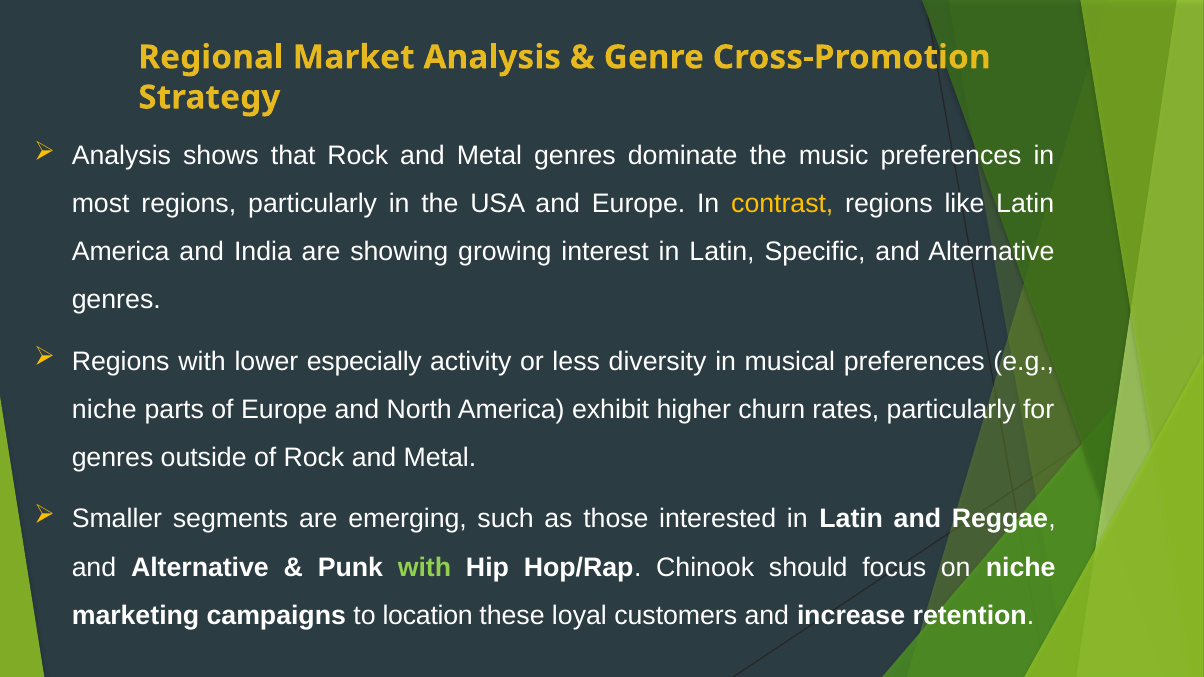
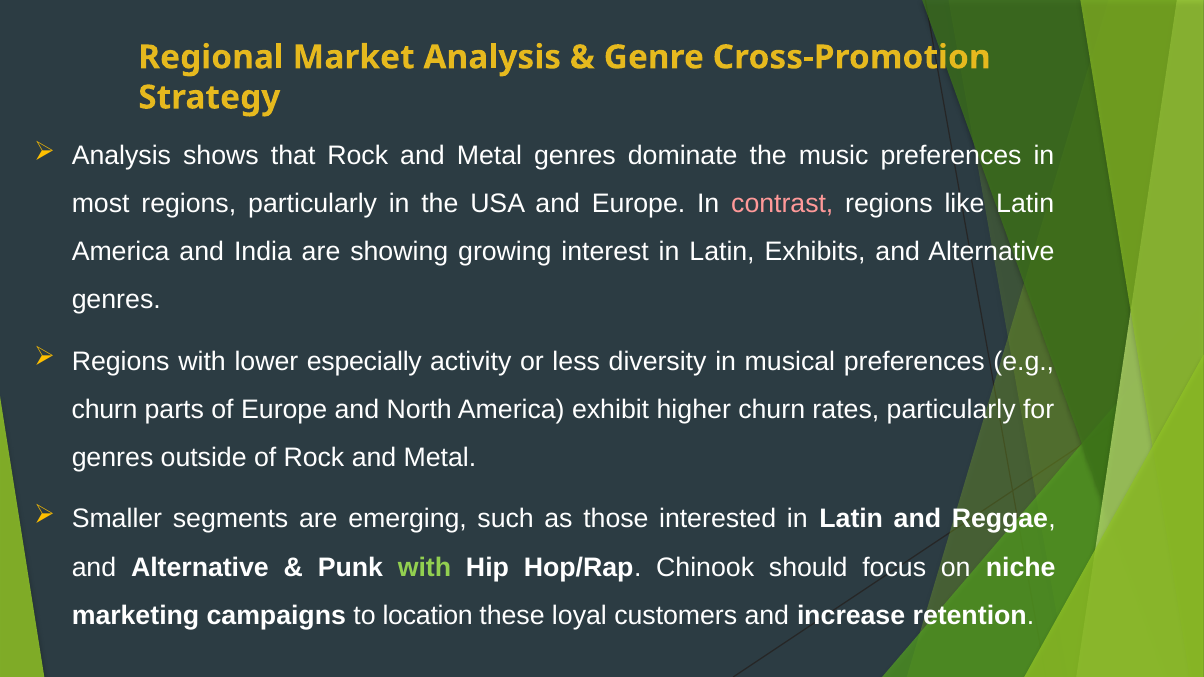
contrast colour: yellow -> pink (782, 204)
Specific: Specific -> Exhibits (815, 252)
niche: niche -> churn (105, 410)
